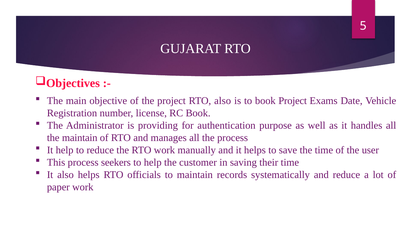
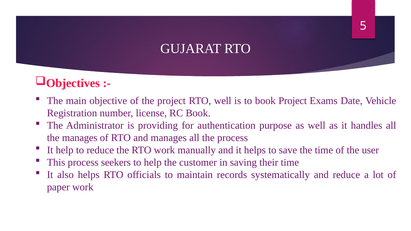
RTO also: also -> well (223, 101)
the maintain: maintain -> manages (80, 138)
